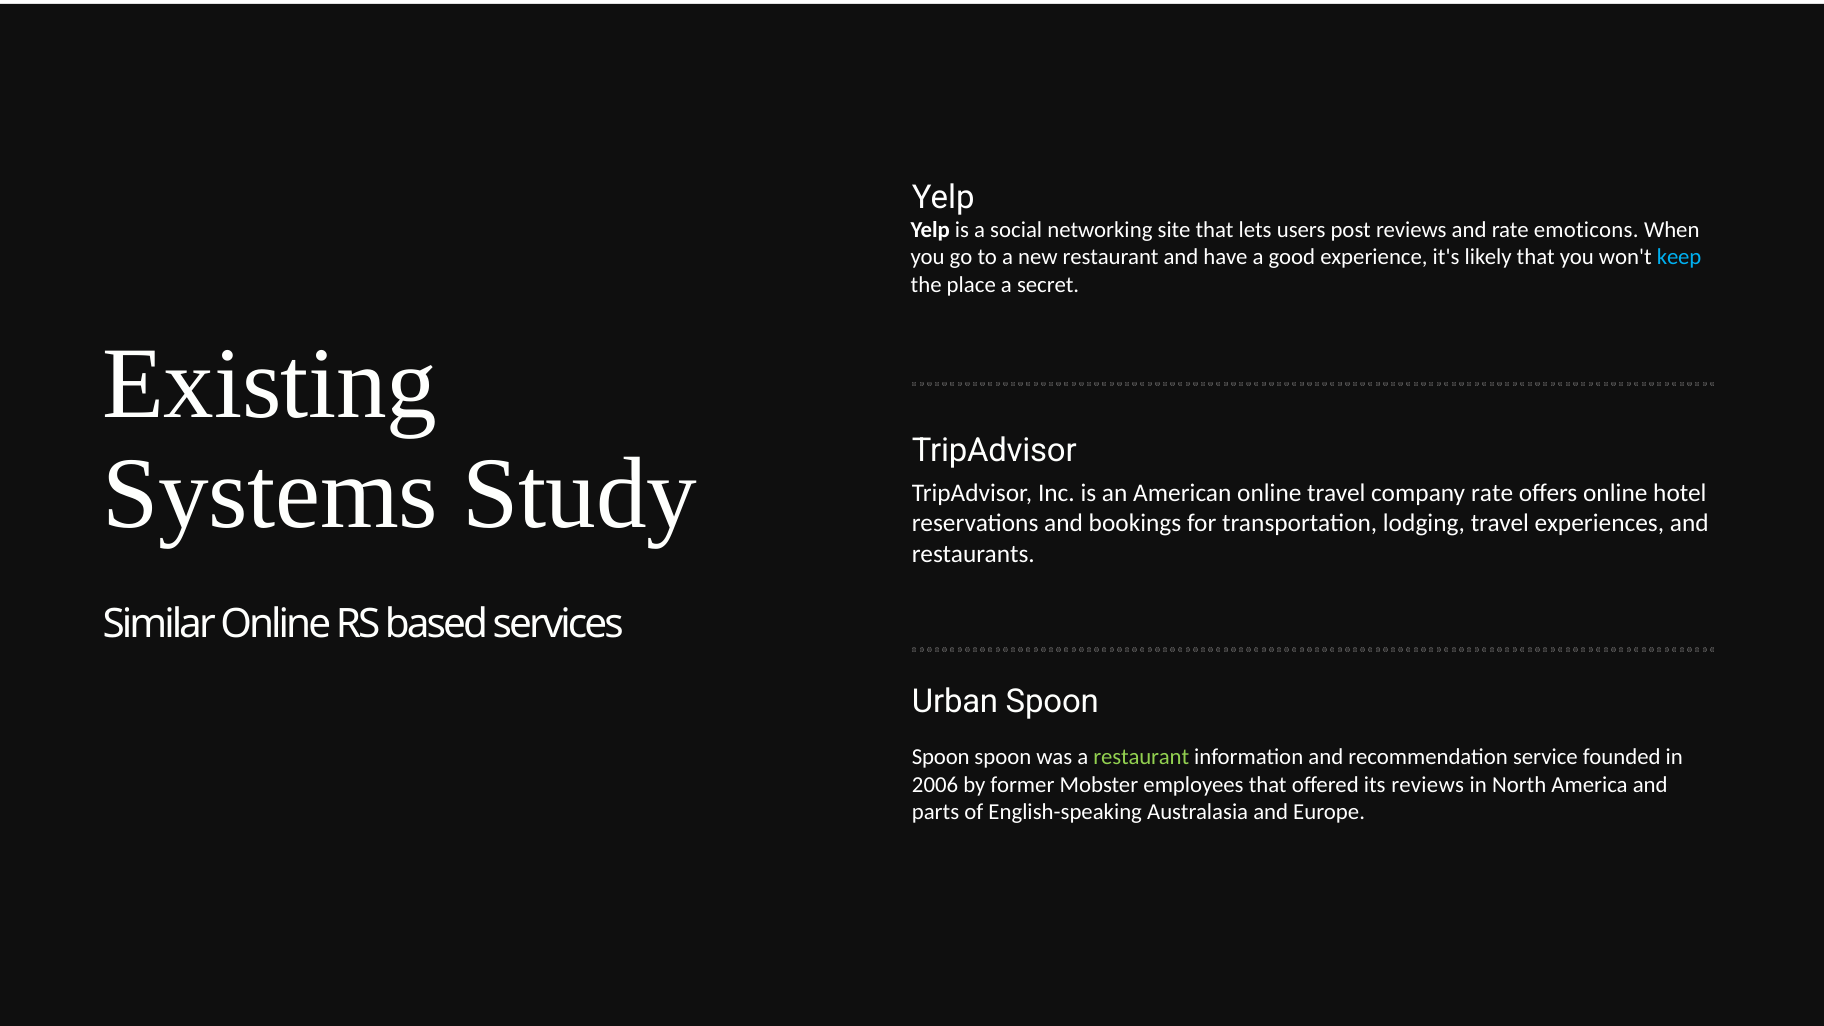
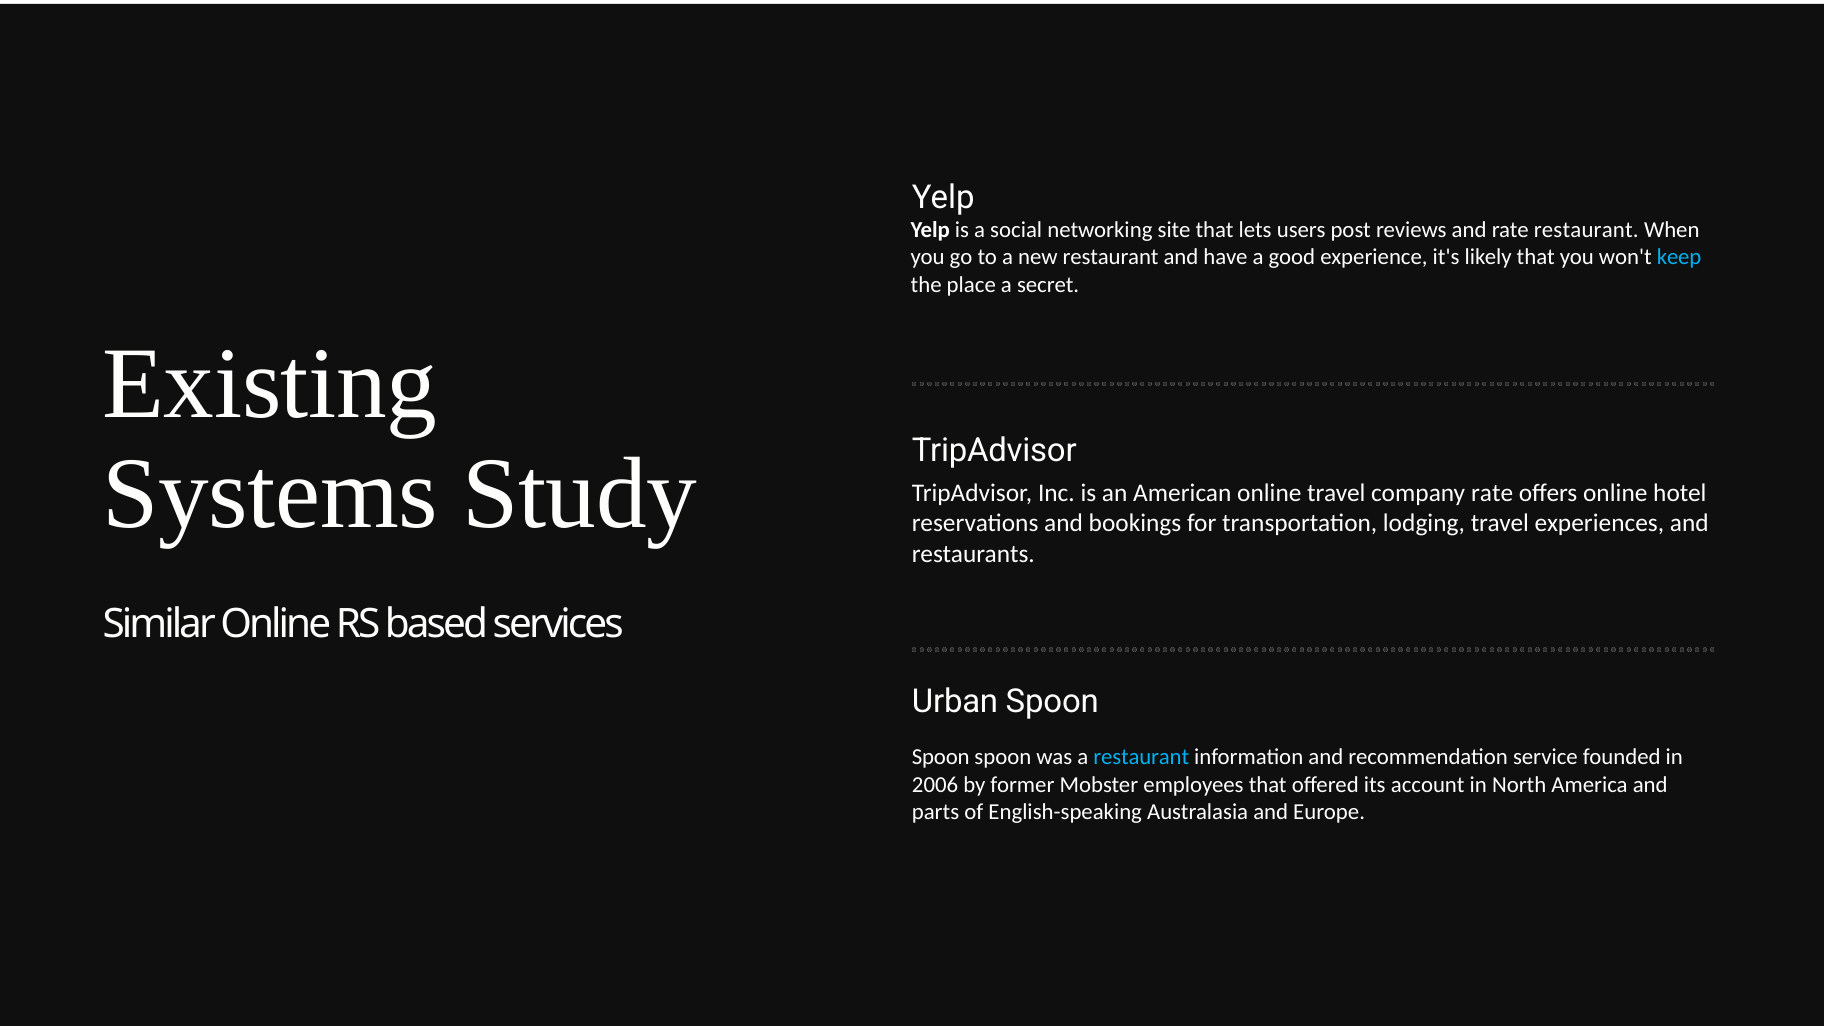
rate emoticons: emoticons -> restaurant (1586, 230)
restaurant colour: light green -> light blue (1141, 757)
its reviews: reviews -> account (1428, 785)
